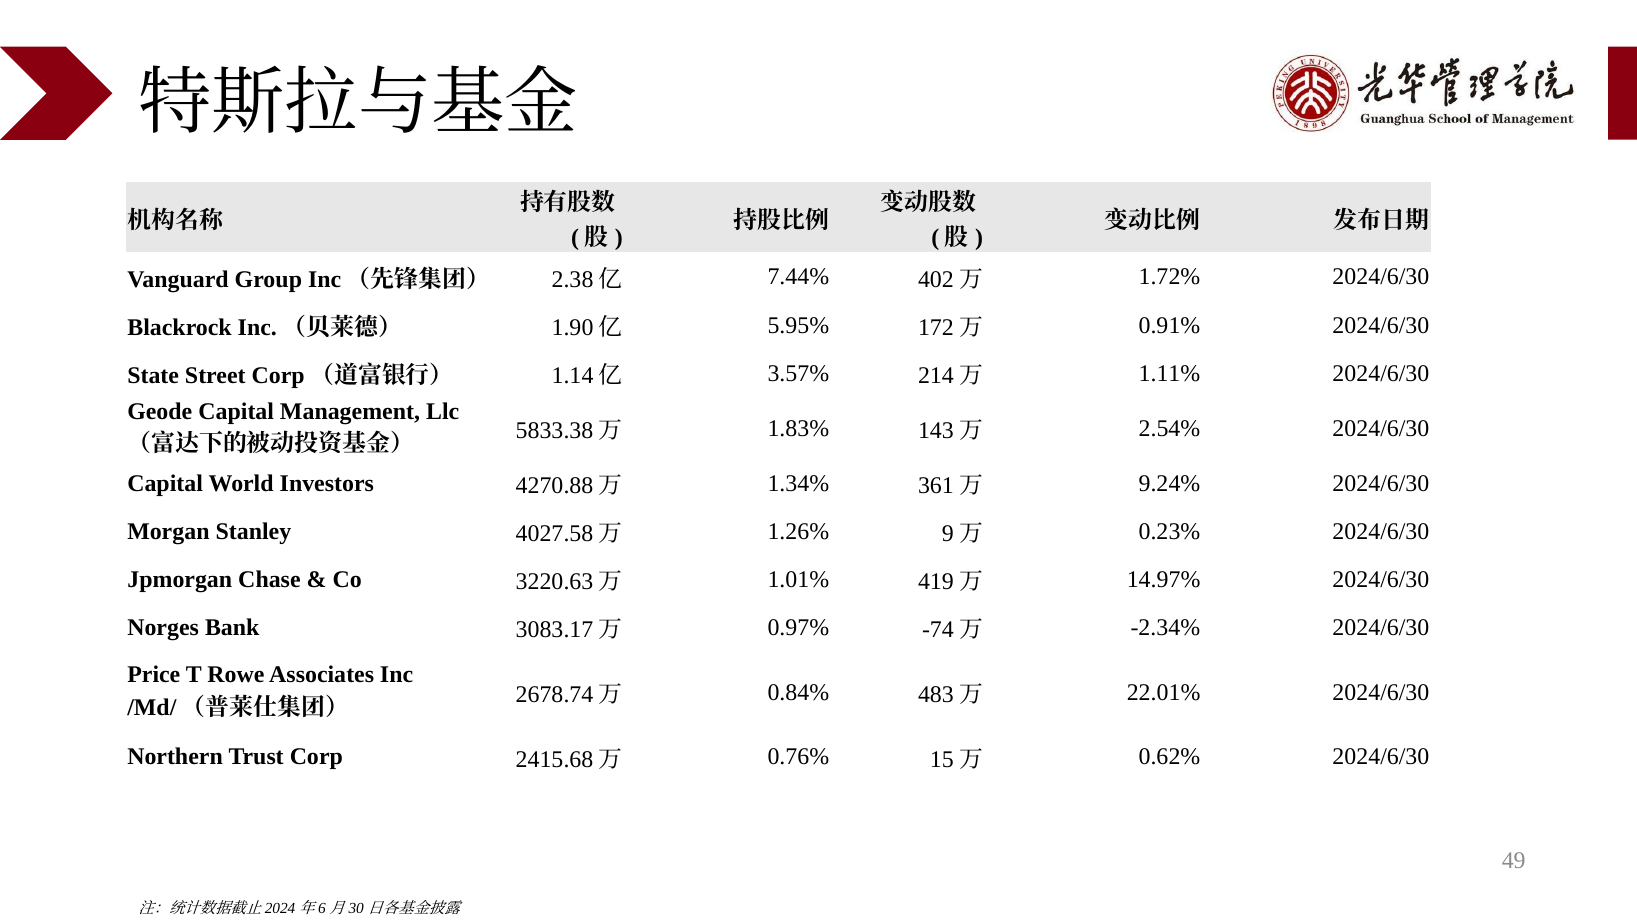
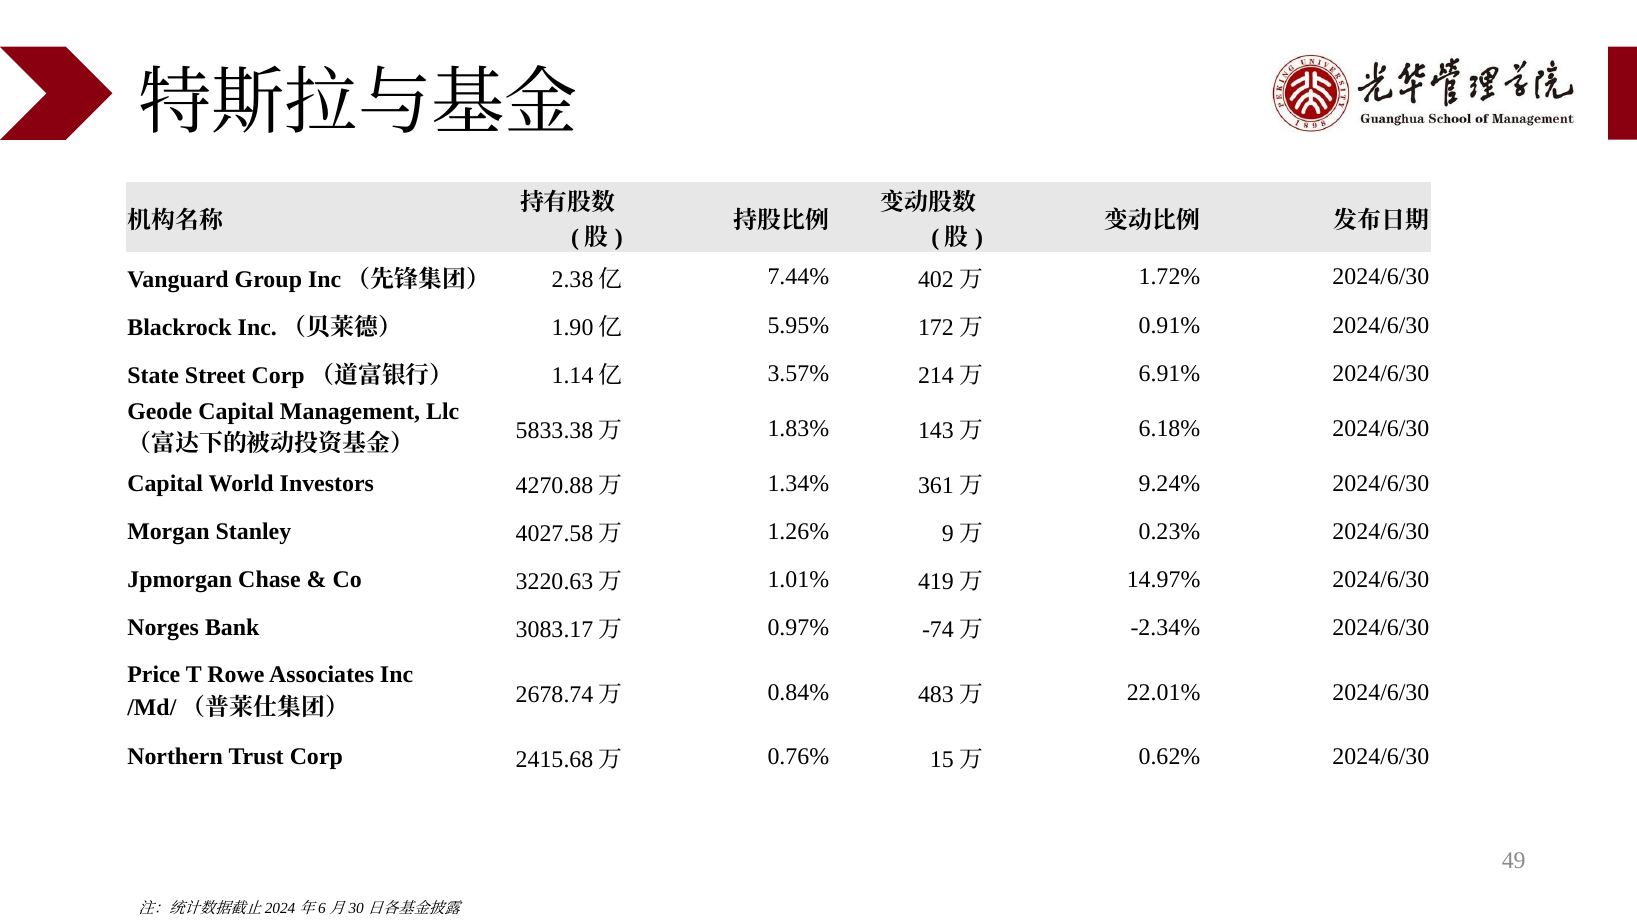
1.11%: 1.11% -> 6.91% (1169, 373)
2.54%: 2.54% -> 6.18% (1169, 428)
